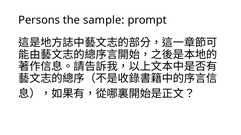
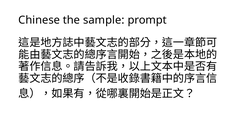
Persons: Persons -> Chinese (39, 20)
